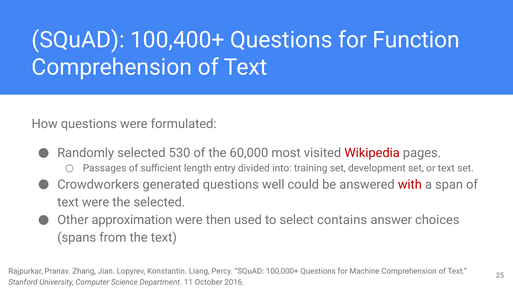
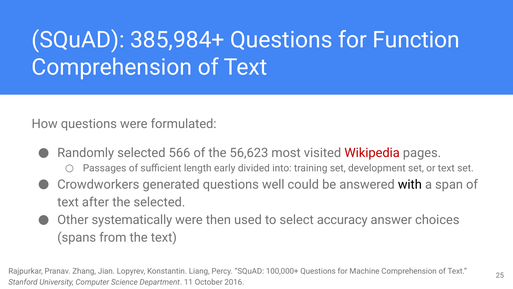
100,400+: 100,400+ -> 385,984+ (177, 40)
530: 530 -> 566 (180, 153)
60,000: 60,000 -> 56,623 (249, 153)
entry: entry -> early (225, 168)
with colour: red -> black (410, 184)
text were: were -> after (96, 202)
approximation: approximation -> systematically (132, 220)
contains: contains -> accuracy (342, 220)
